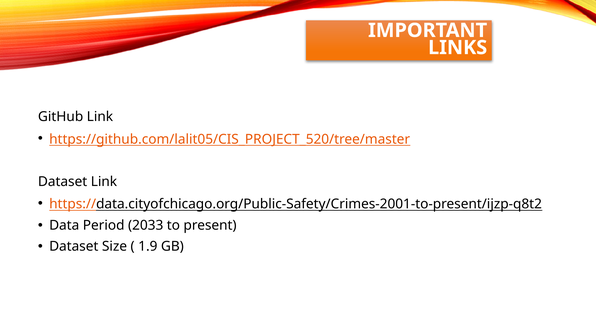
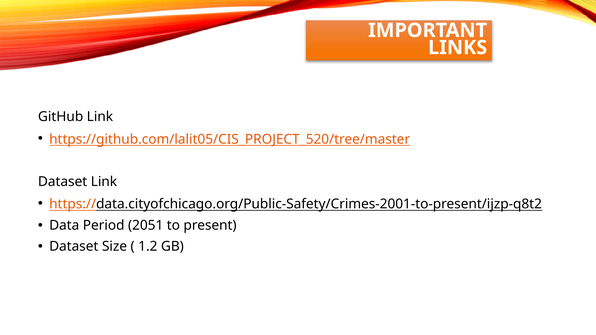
2033: 2033 -> 2051 (146, 226)
1.9: 1.9 -> 1.2 (148, 247)
